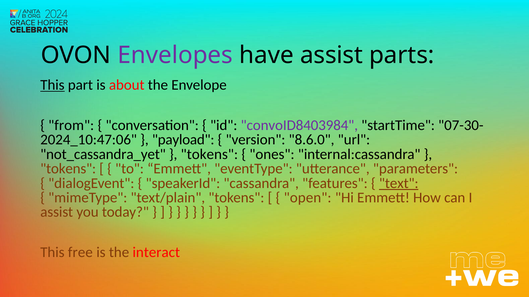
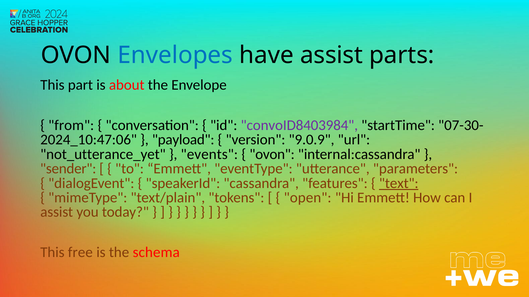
Envelopes colour: purple -> blue (175, 55)
This underline: present -> none (52, 85)
8.6.0: 8.6.0 -> 9.0.9 (312, 140)
not_cassandra_yet: not_cassandra_yet -> not_utterance_yet (103, 155)
tokens: tokens -> events (209, 155)
ones: ones -> ovon (272, 155)
tokens: tokens -> sender (68, 169)
interact: interact -> schema (156, 253)
